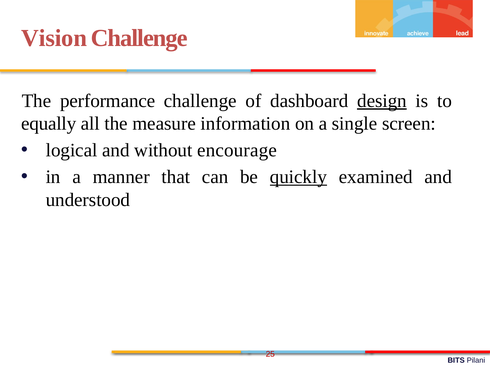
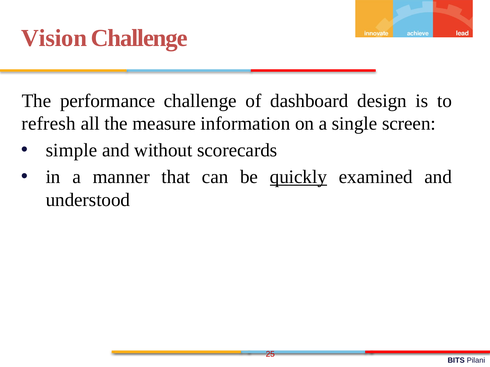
design underline: present -> none (382, 101)
equally: equally -> refresh (49, 124)
logical: logical -> simple (71, 151)
encourage: encourage -> scorecards (237, 151)
